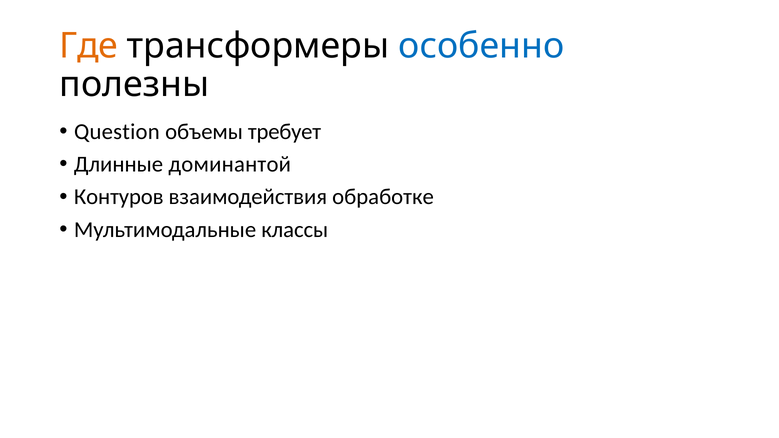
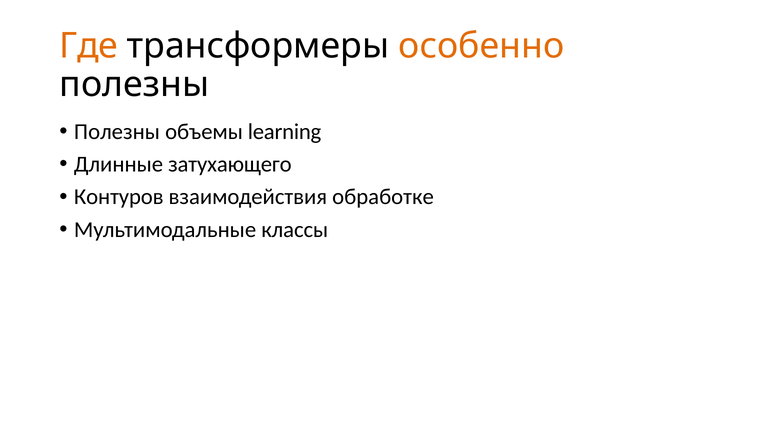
особенно colour: blue -> orange (481, 46)
Question: Question -> Полезны (117, 132)
требует: требует -> learning (285, 132)
доминантой: доминантой -> затухающего (230, 164)
